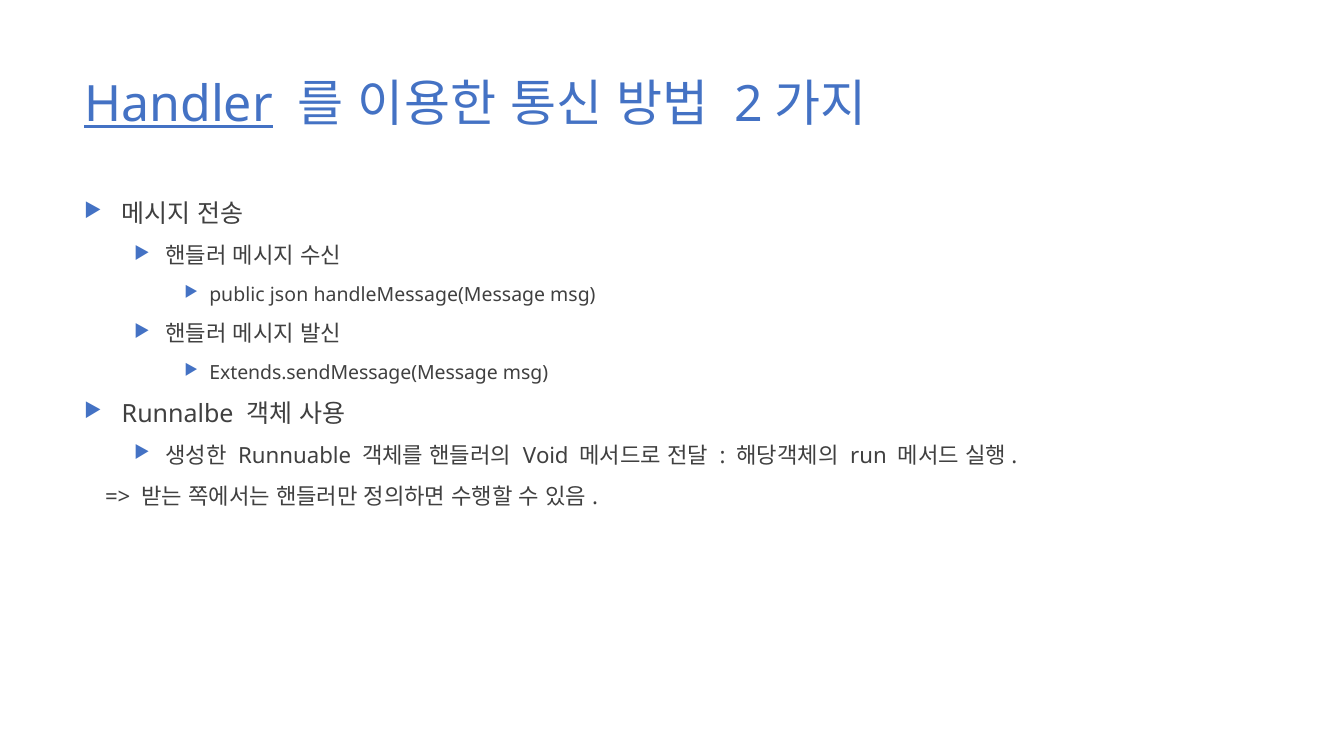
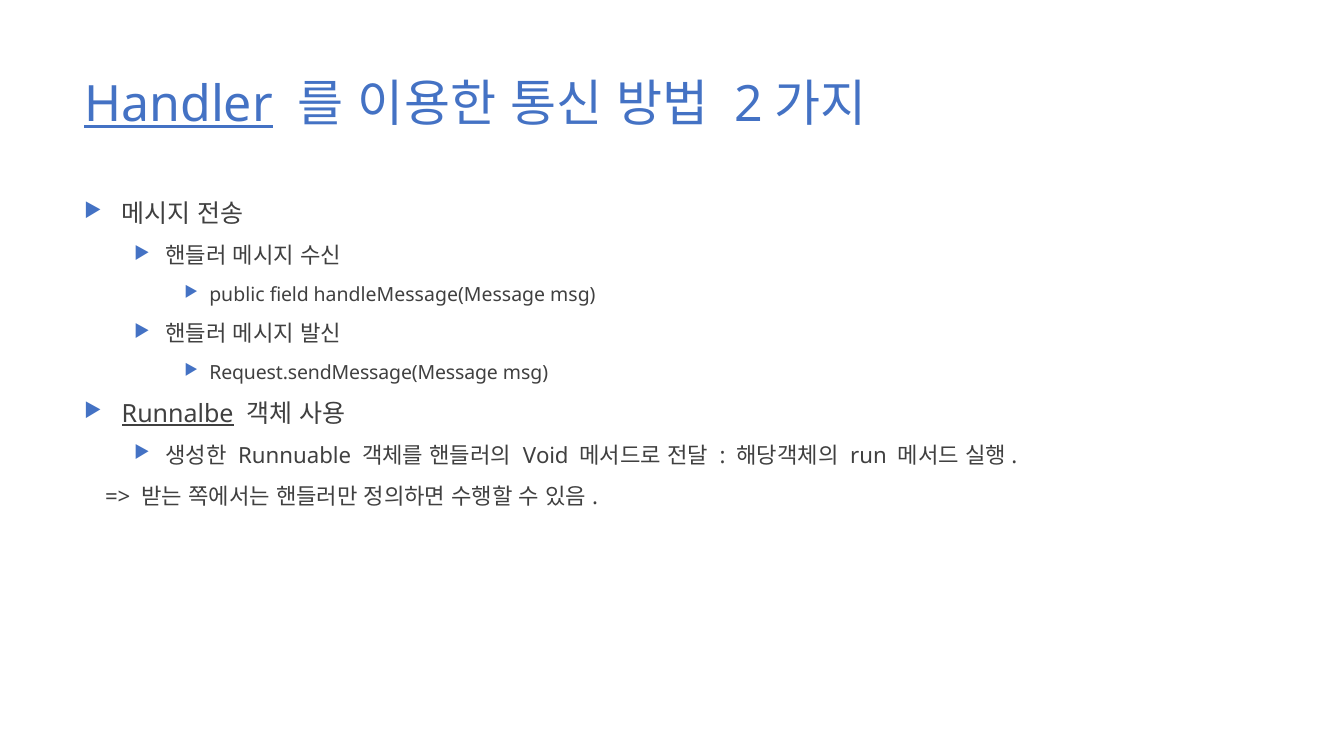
json: json -> field (289, 295)
Extends.sendMessage(Message: Extends.sendMessage(Message -> Request.sendMessage(Message (354, 373)
Runnalbe underline: none -> present (178, 414)
